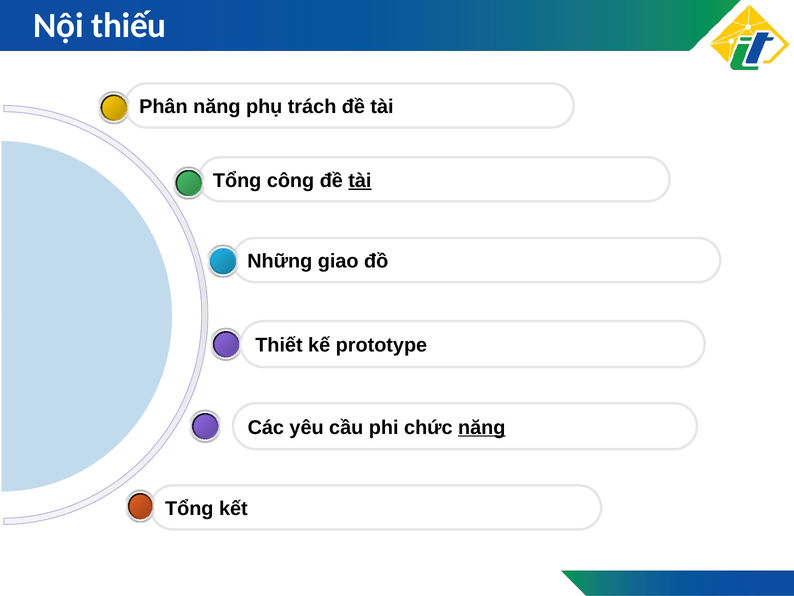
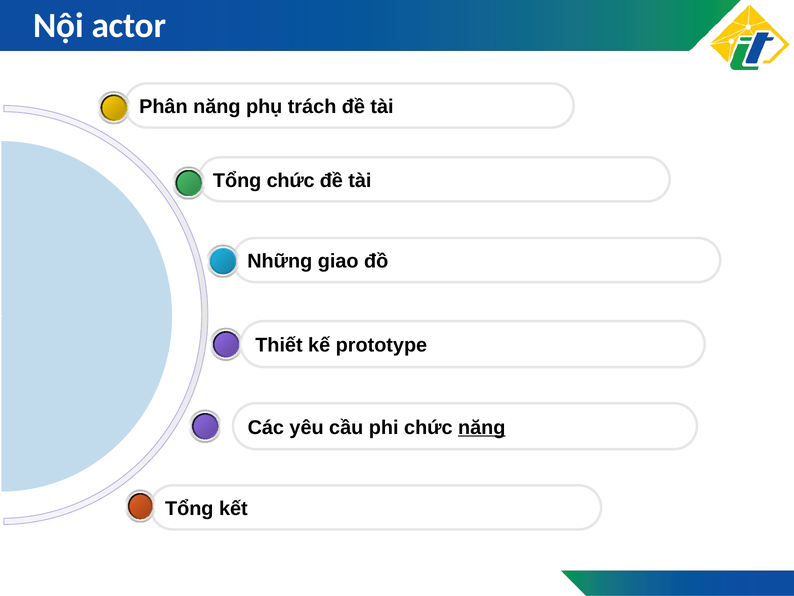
thiếu: thiếu -> actor (129, 25)
công: công -> chức (291, 181)
tài underline: present -> none (360, 181)
